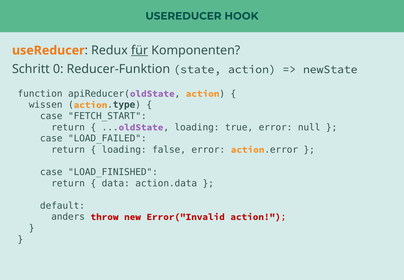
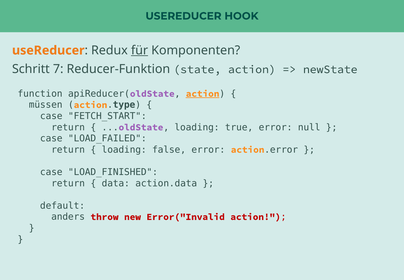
0: 0 -> 7 (58, 69)
action underline: none -> present (203, 94)
wissen: wissen -> müssen (46, 105)
